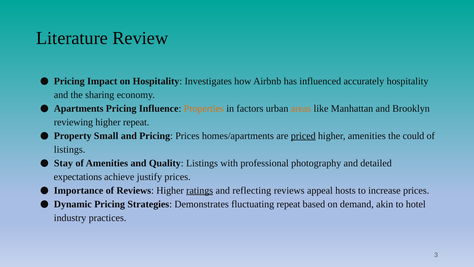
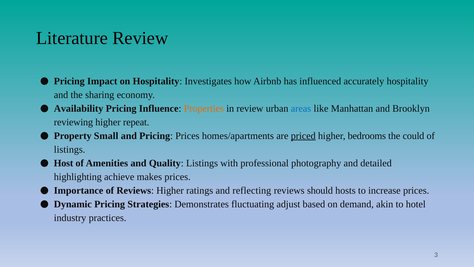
Apartments: Apartments -> Availability (79, 108)
in factors: factors -> review (250, 108)
areas colour: orange -> blue (301, 108)
higher amenities: amenities -> bedrooms (367, 136)
Stay: Stay -> Host (64, 163)
expectations: expectations -> highlighting (78, 177)
justify: justify -> makes (149, 177)
ratings underline: present -> none (200, 190)
appeal: appeal -> should (320, 190)
fluctuating repeat: repeat -> adjust (288, 204)
